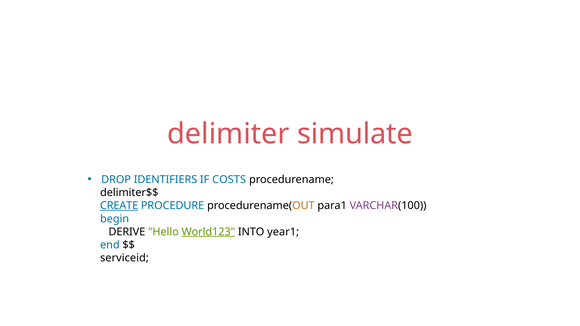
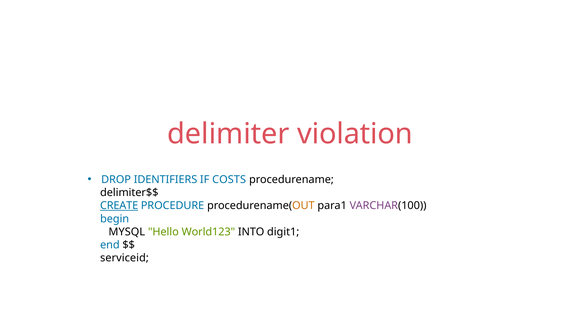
simulate: simulate -> violation (355, 134)
DERIVE: DERIVE -> MYSQL (127, 232)
World123 underline: present -> none (208, 232)
year1: year1 -> digit1 (283, 232)
